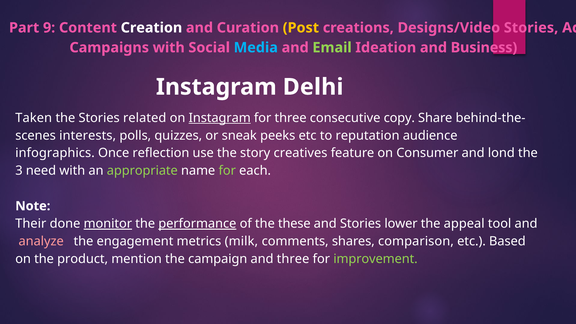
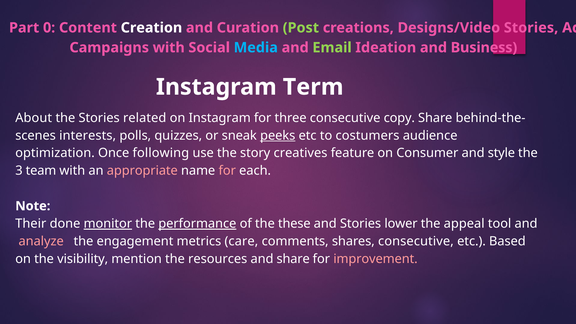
9: 9 -> 0 (49, 28)
Post colour: yellow -> light green (301, 28)
Delhi: Delhi -> Term (313, 87)
Taken: Taken -> About (34, 118)
Instagram underline: present -> none (220, 118)
peeks underline: none -> present (278, 135)
reputation: reputation -> costumers (367, 135)
infographics: infographics -> optimization (55, 153)
reflection: reflection -> following (161, 153)
lond: lond -> style (501, 153)
need: need -> team (41, 171)
appropriate colour: light green -> pink (142, 171)
for colour: light green -> pink (227, 171)
milk: milk -> care (241, 241)
shares comparison: comparison -> consecutive (416, 241)
product: product -> visibility (83, 259)
campaign: campaign -> resources (218, 259)
and three: three -> share (293, 259)
improvement colour: light green -> pink (375, 259)
